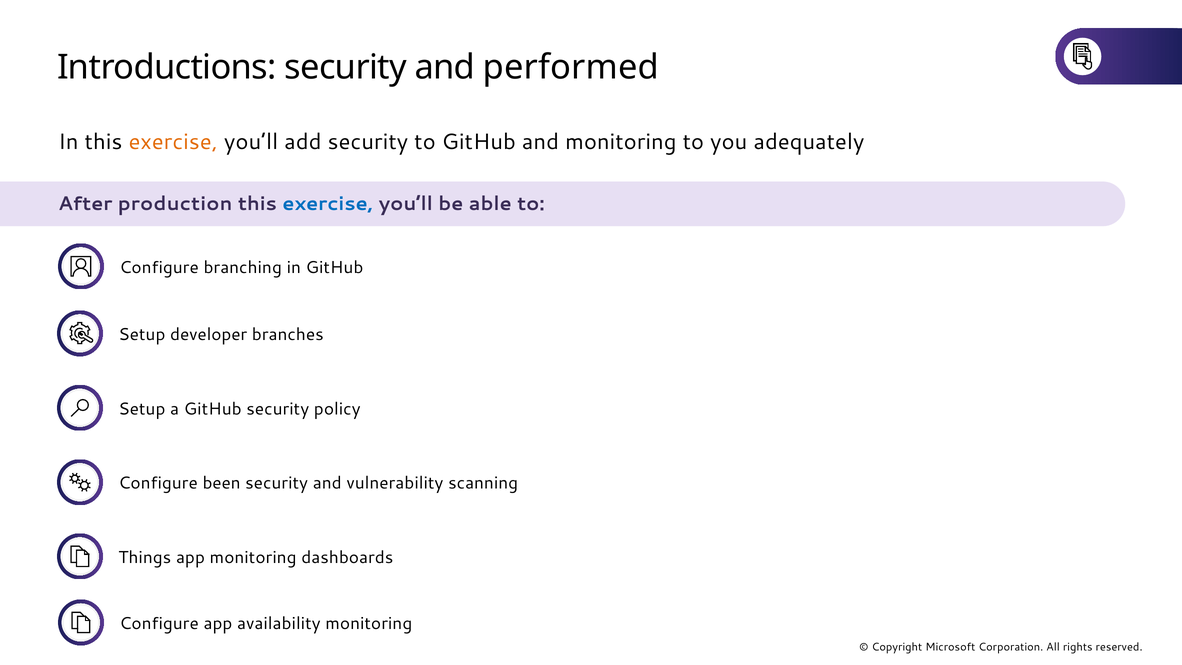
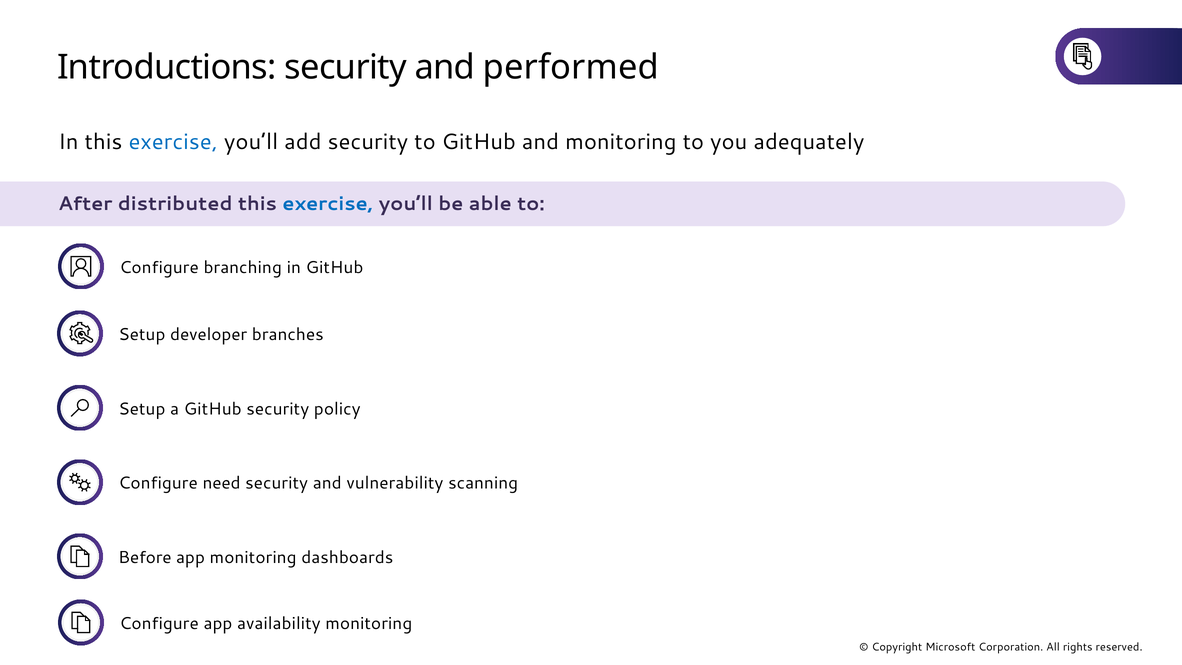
exercise colour: orange -> blue (173, 142)
production: production -> distributed (175, 204)
been: been -> need (222, 483)
Things: Things -> Before (145, 557)
